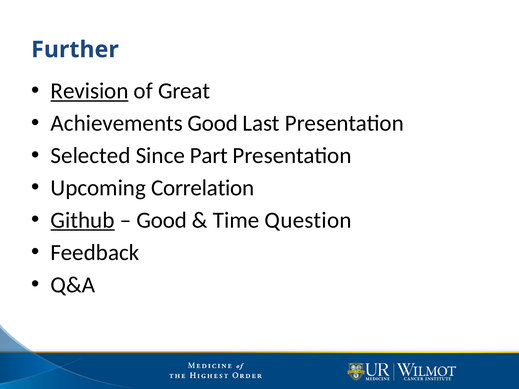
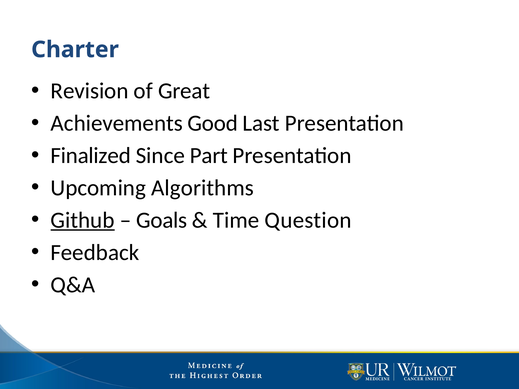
Further: Further -> Charter (75, 50)
Revision underline: present -> none (90, 91)
Selected: Selected -> Finalized (91, 156)
Correlation: Correlation -> Algorithms (203, 188)
Good: Good -> Goals (162, 220)
